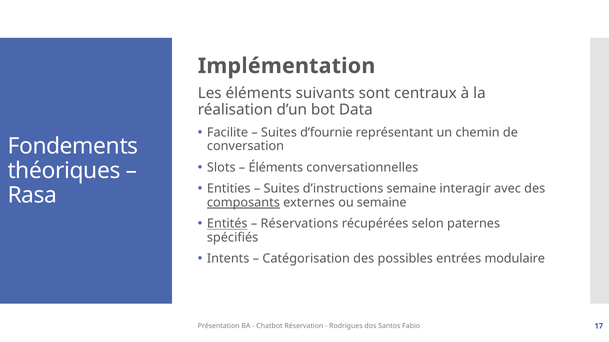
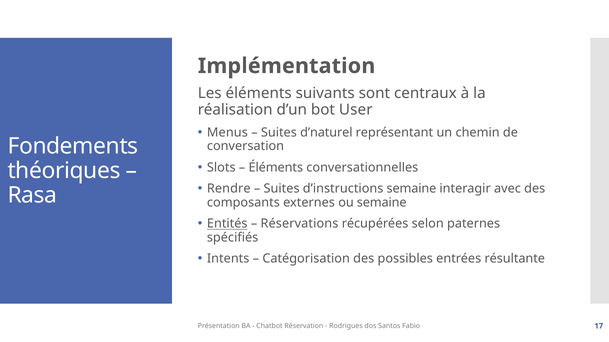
Data: Data -> User (356, 110)
Facilite: Facilite -> Menus (227, 133)
d’fournie: d’fournie -> d’naturel (326, 133)
Entities: Entities -> Rendre (229, 189)
composants underline: present -> none (243, 203)
modulaire: modulaire -> résultante (515, 259)
